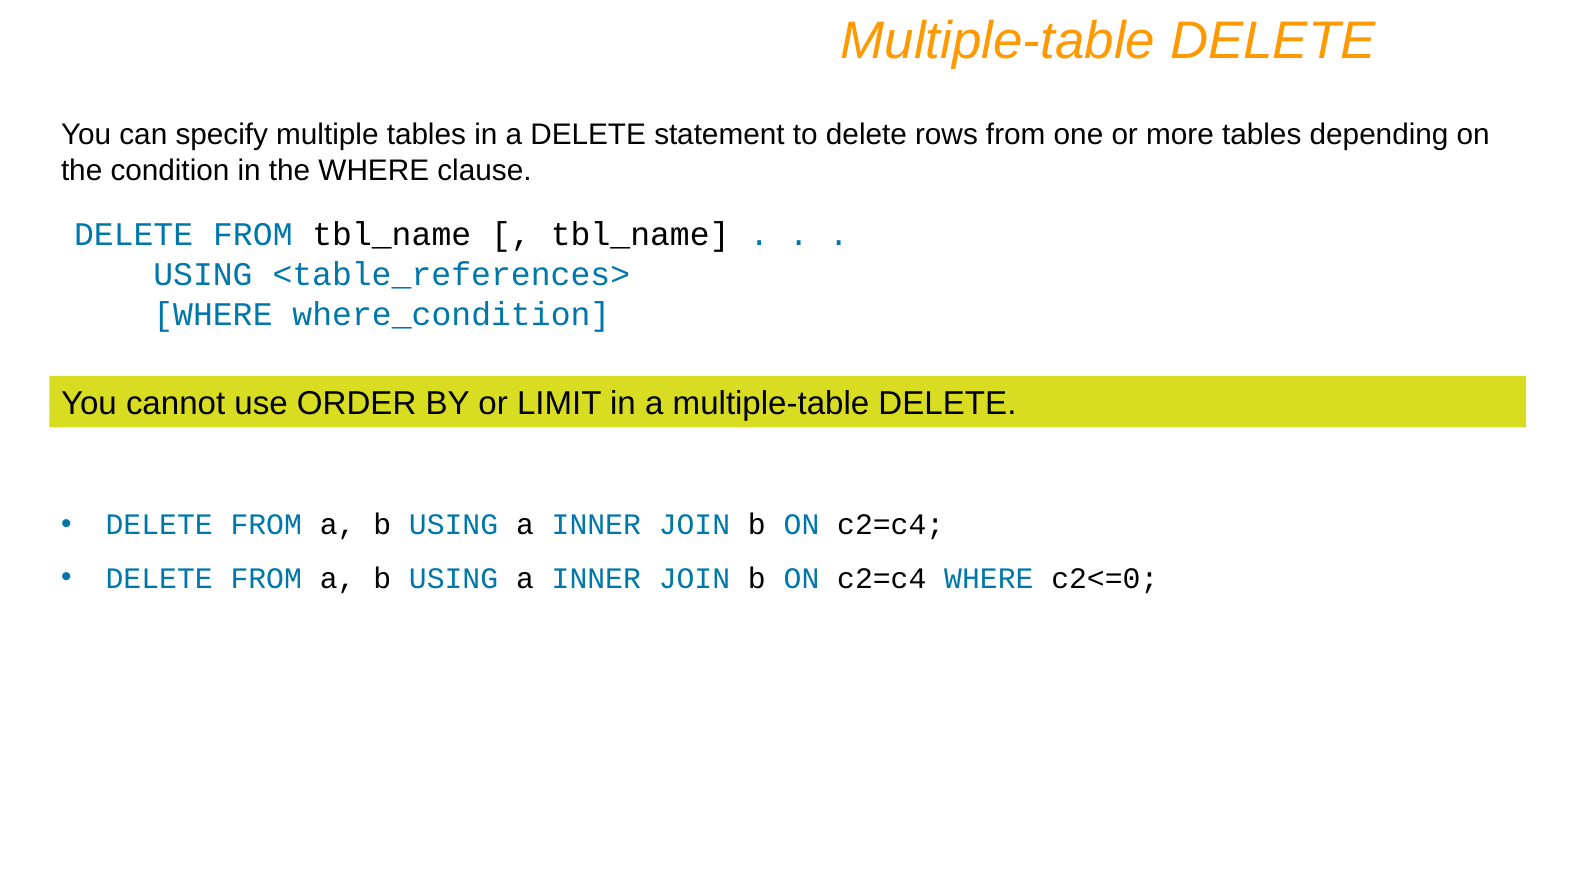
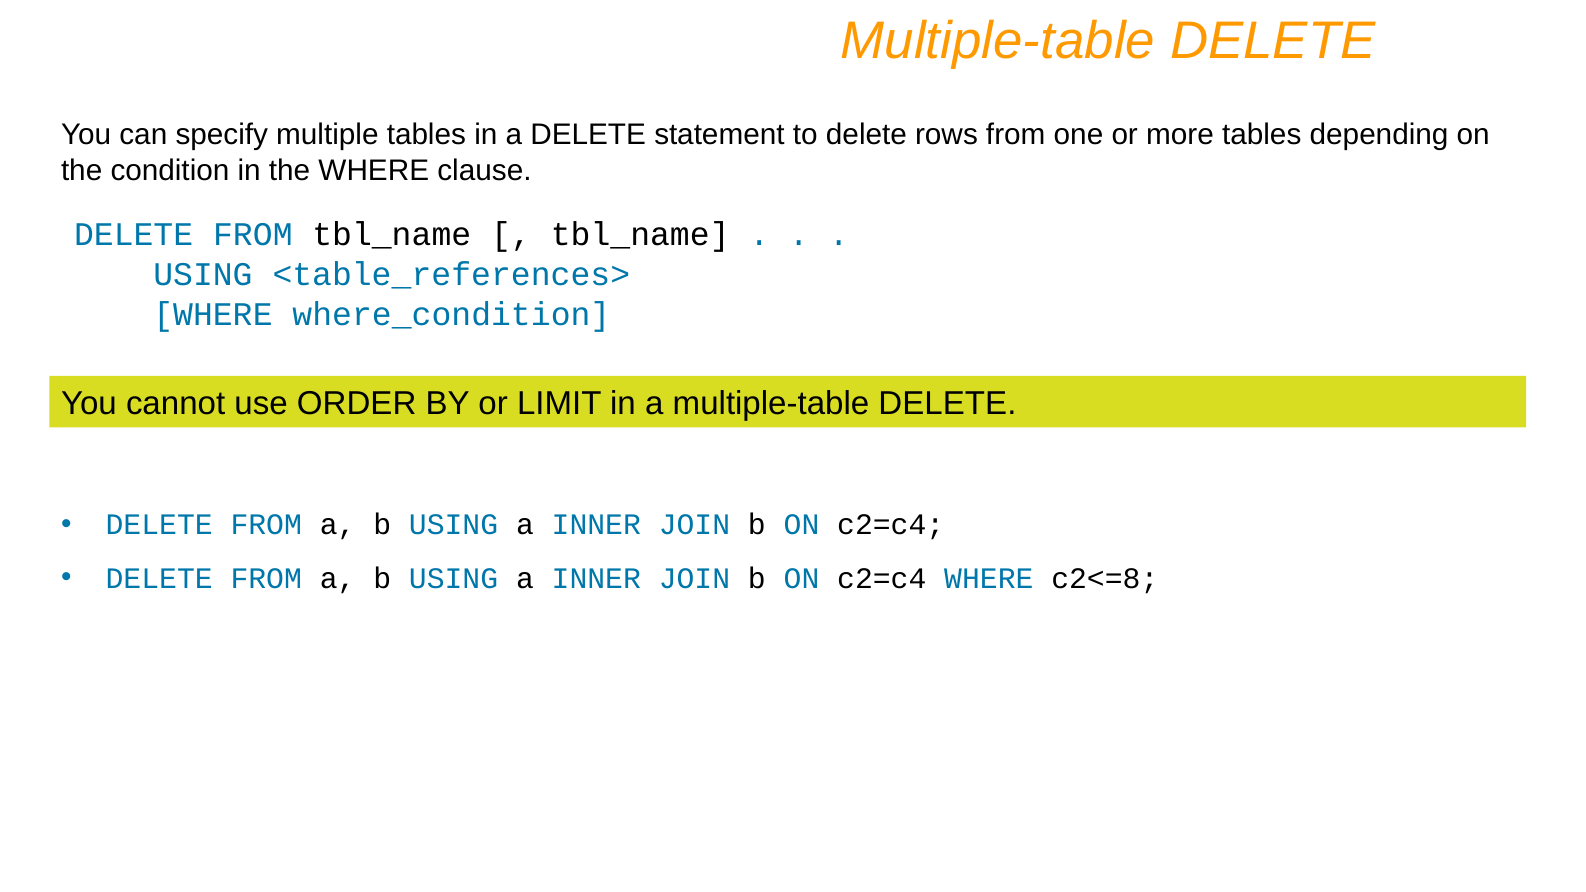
c2<=0: c2<=0 -> c2<=8 (1105, 579)
